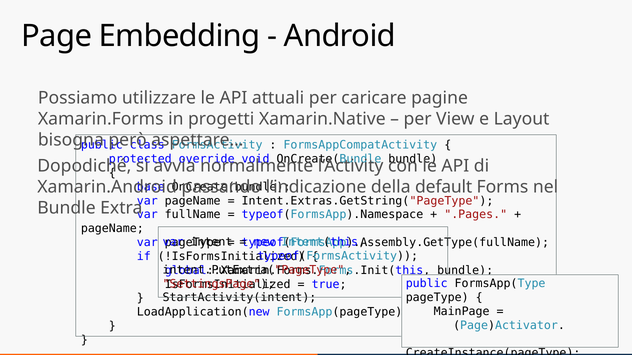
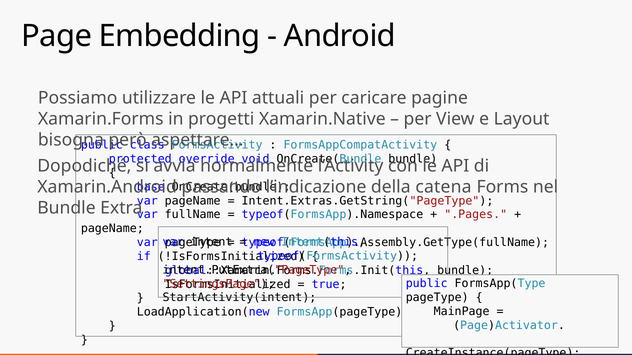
default: default -> catena (443, 187)
